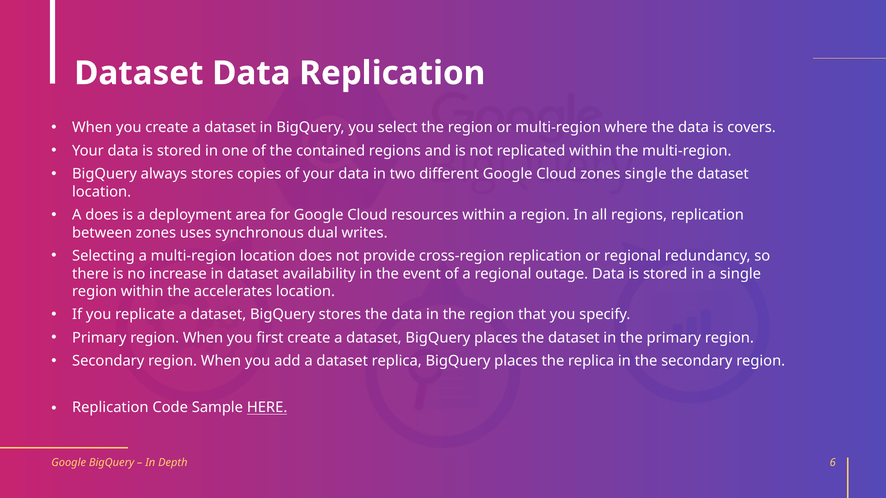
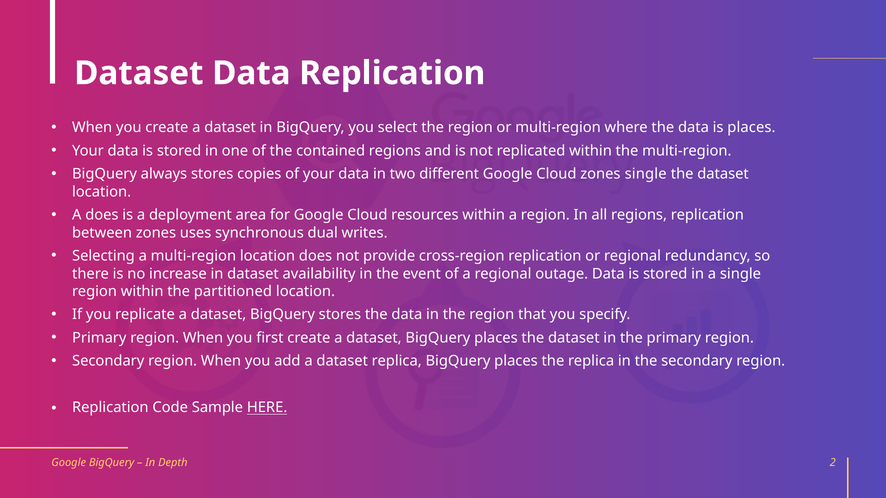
is covers: covers -> places (751, 128)
accelerates: accelerates -> partitioned (233, 292)
6: 6 -> 2 (833, 463)
